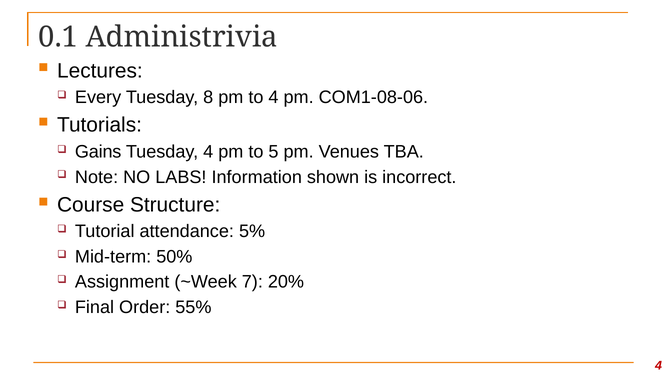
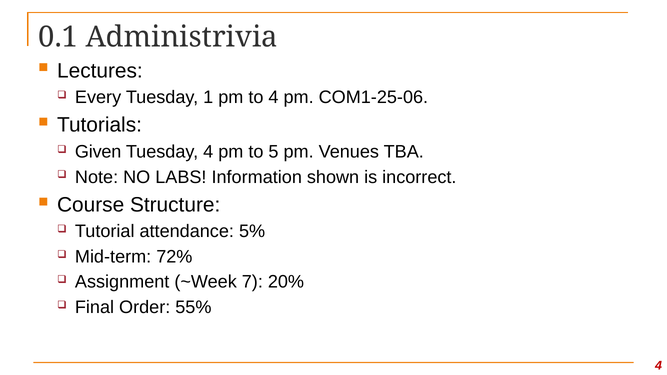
8: 8 -> 1 (208, 97)
COM1-08-06: COM1-08-06 -> COM1-25-06 (373, 97)
Gains: Gains -> Given (98, 152)
50%: 50% -> 72% (174, 257)
